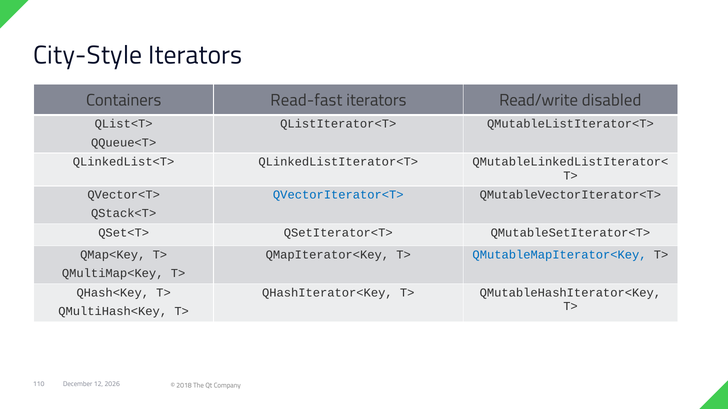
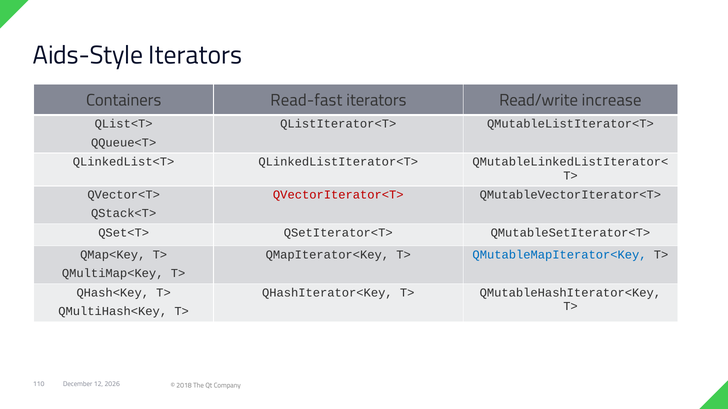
City-Style: City-Style -> Aids-Style (88, 55)
disabled: disabled -> increase (612, 100)
QVectorIterator<T> colour: blue -> red (338, 195)
